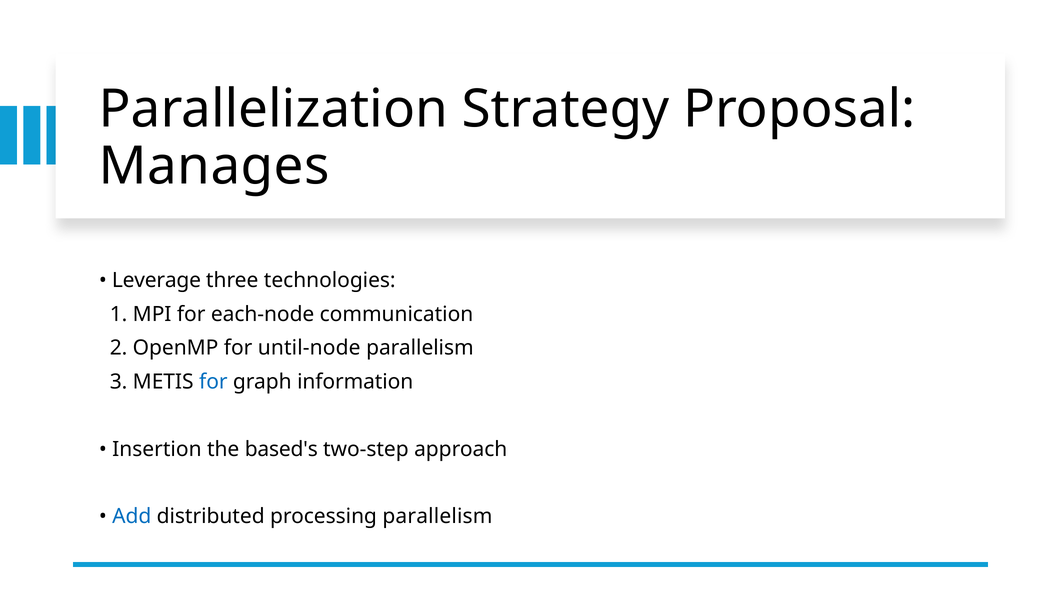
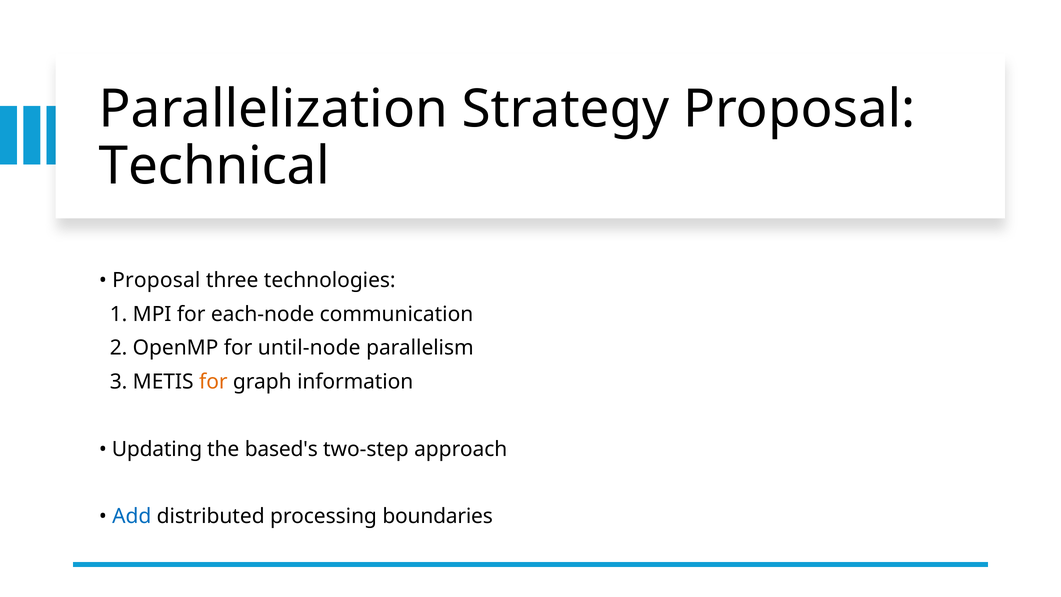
Manages: Manages -> Technical (214, 166)
Leverage: Leverage -> Proposal (156, 280)
for colour: blue -> orange (213, 382)
Insertion: Insertion -> Updating (157, 449)
processing parallelism: parallelism -> boundaries (438, 516)
